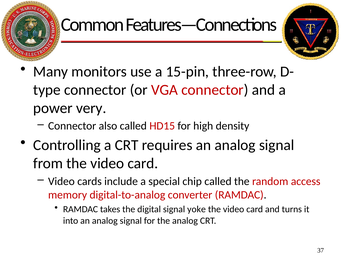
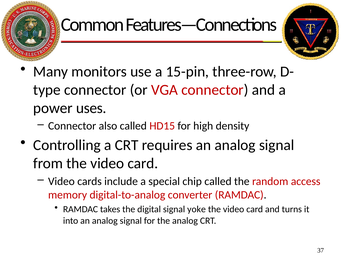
very: very -> uses (91, 108)
